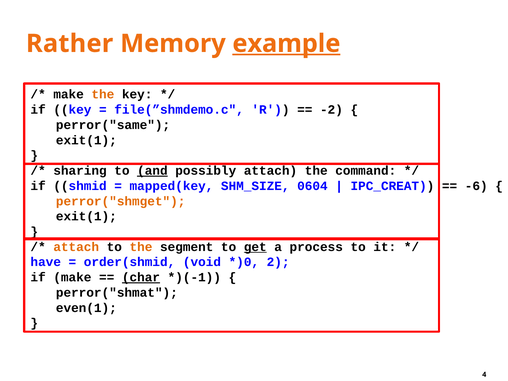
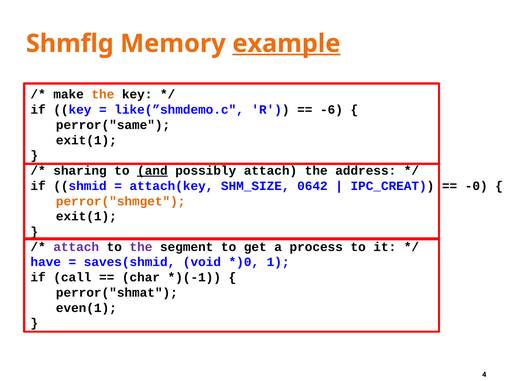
Rather: Rather -> Shmflg (70, 44)
file(”shmdemo.c: file(”shmdemo.c -> like(”shmdemo.c (179, 110)
-2: -2 -> -6 (331, 110)
command: command -> address (366, 171)
mapped(key: mapped(key -> attach(key (171, 186)
0604: 0604 -> 0642 (312, 186)
-6: -6 -> -0 (476, 186)
attach colour: orange -> purple (76, 247)
the colour: orange -> purple (141, 247)
get underline: present -> none (255, 247)
order(shmid: order(shmid -> saves(shmid (130, 262)
2: 2 -> 1 (278, 262)
if make: make -> call (72, 277)
char underline: present -> none (141, 277)
